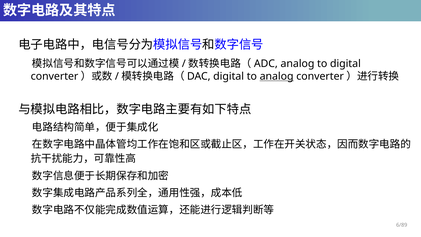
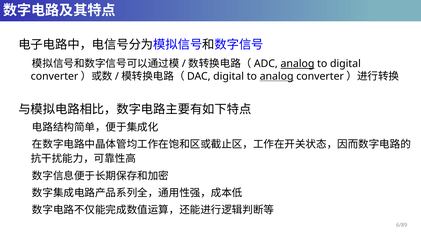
analog underline: none -> present (297, 64)
